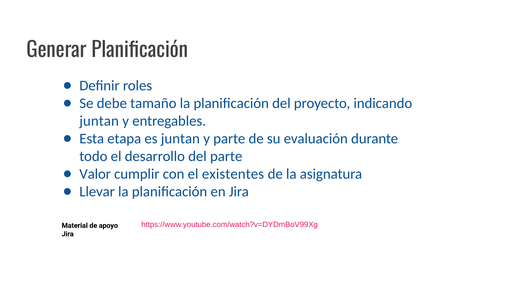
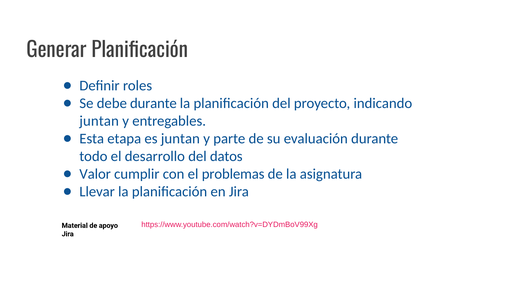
debe tamaño: tamaño -> durante (153, 103)
del parte: parte -> datos (226, 156)
existentes: existentes -> problemas (233, 174)
